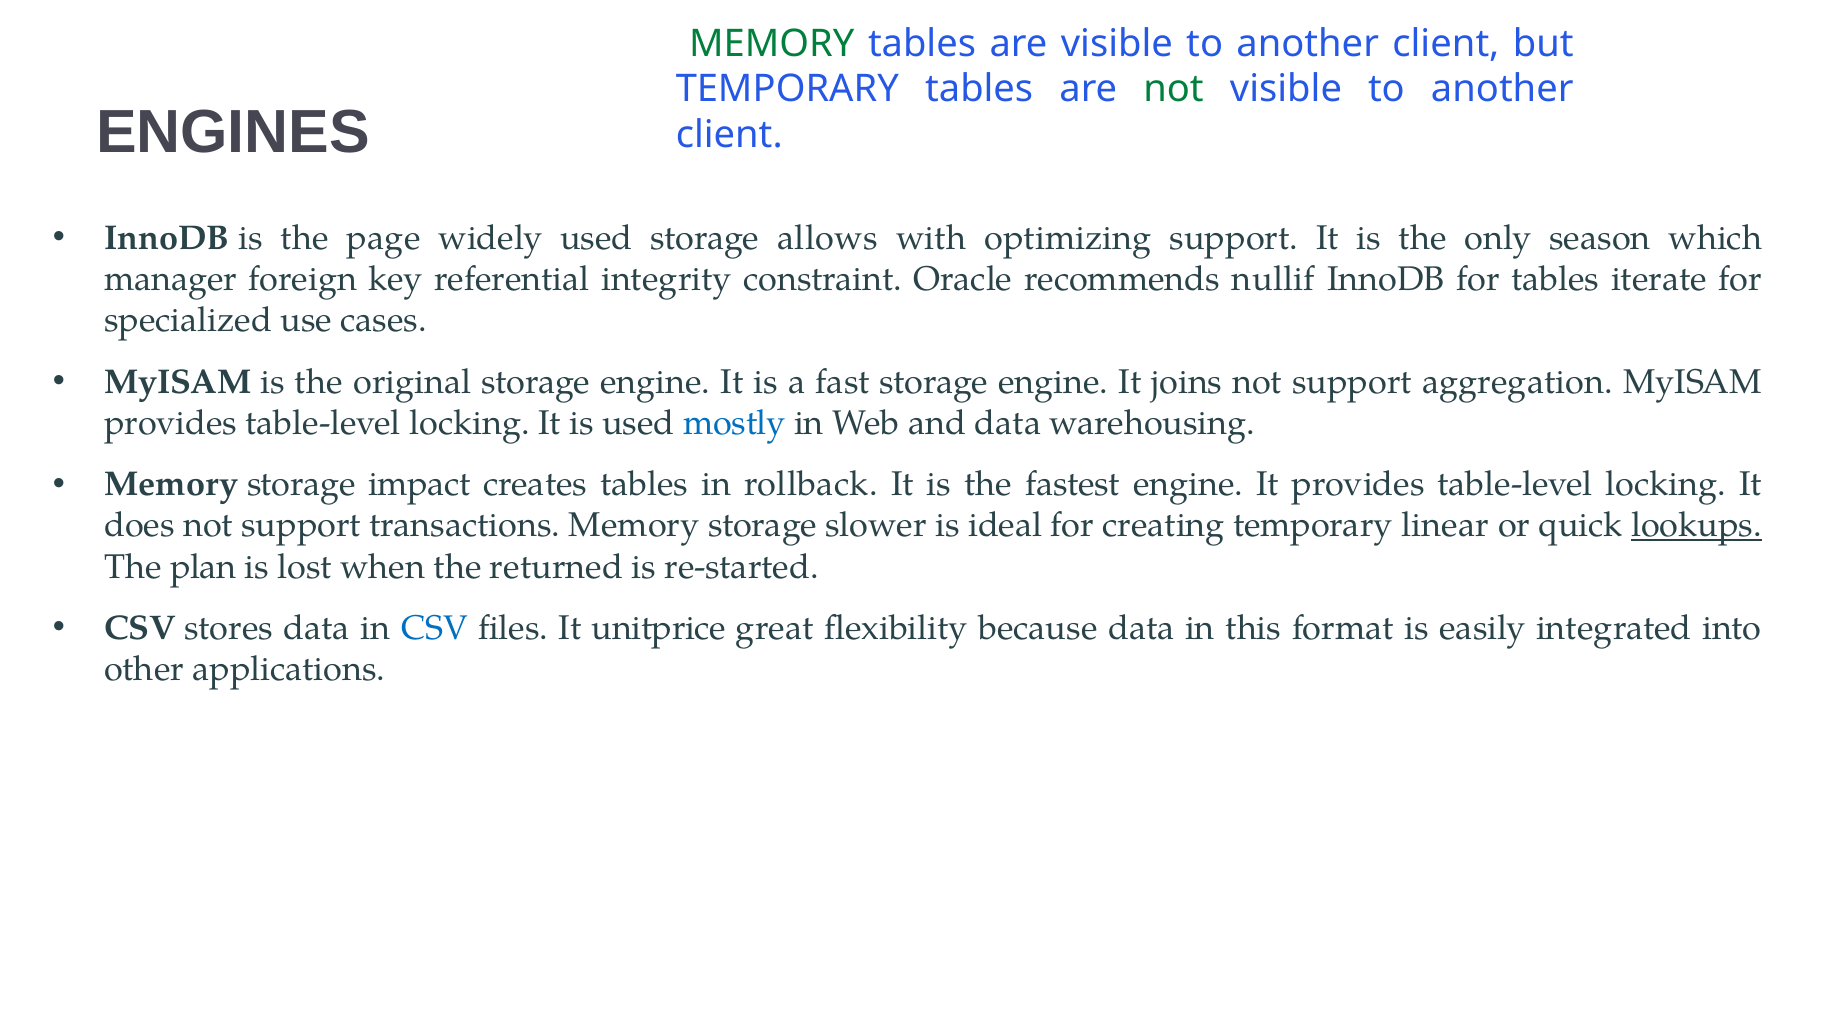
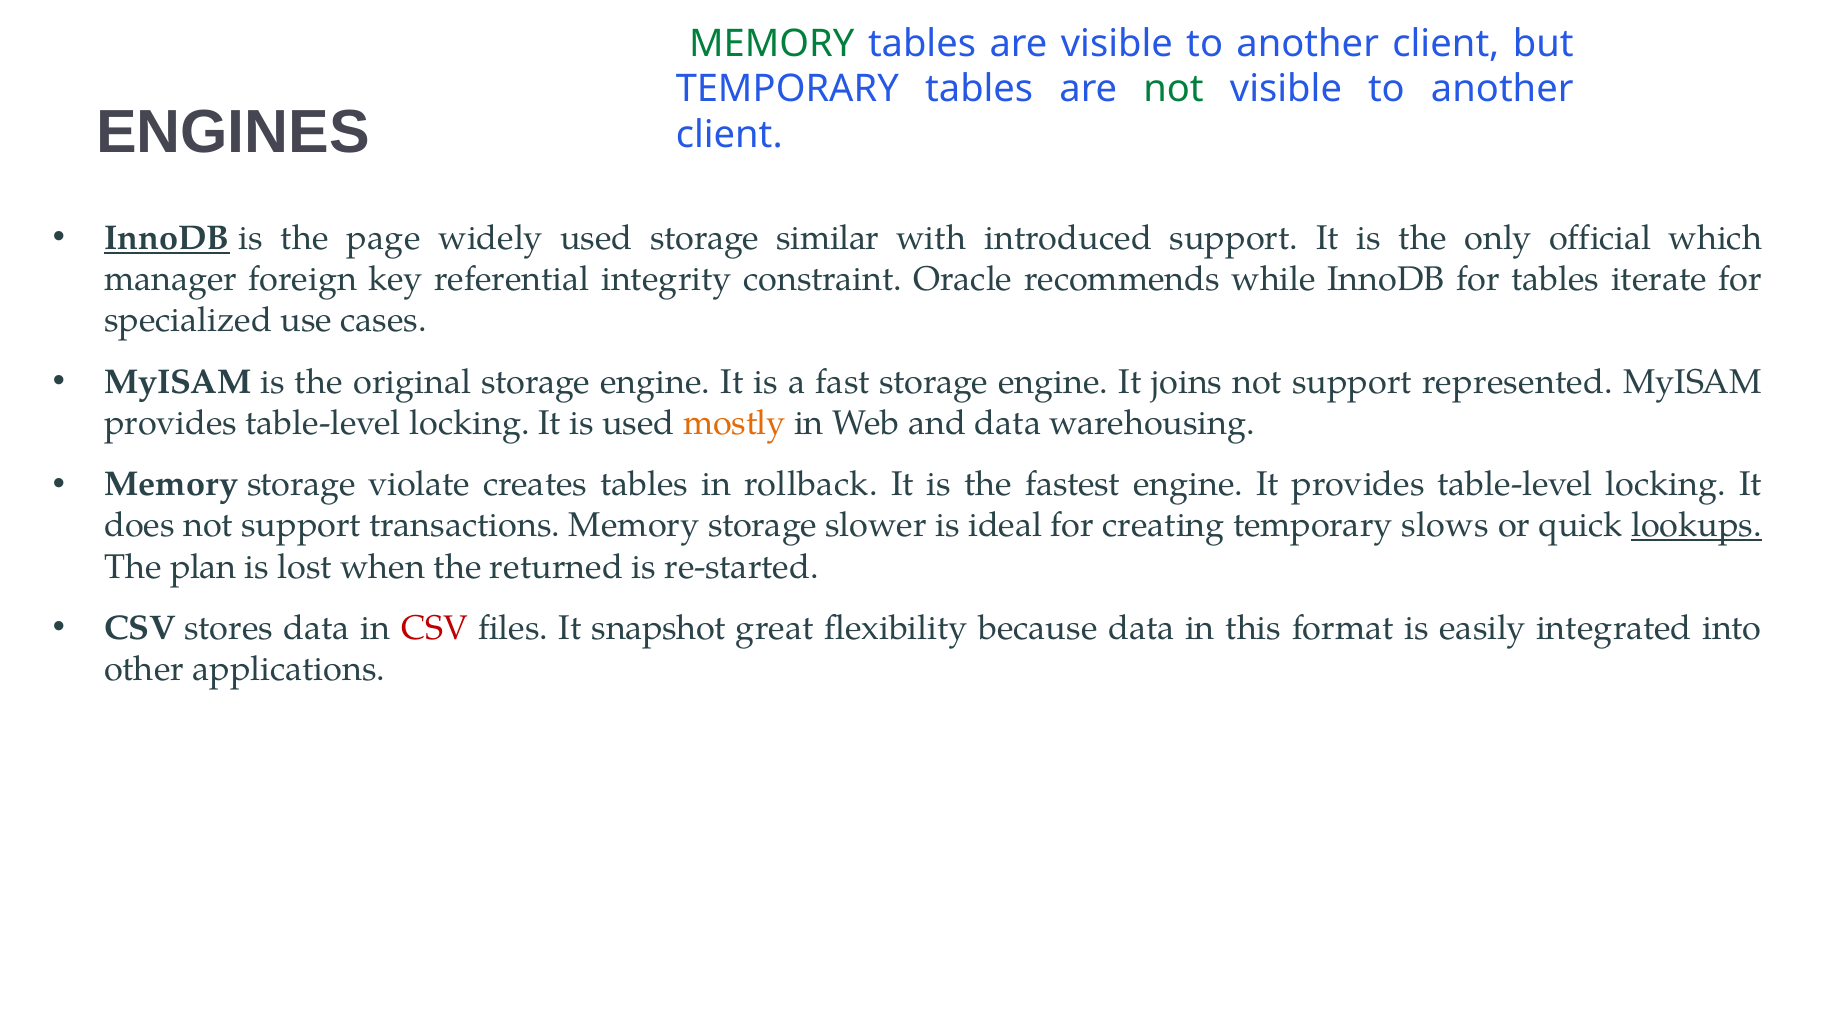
InnoDB underline: none -> present (167, 238)
allows: allows -> similar (828, 238)
optimizing: optimizing -> introduced (1068, 238)
season: season -> official (1600, 238)
nullif: nullif -> while (1274, 279)
aggregation: aggregation -> represented (1518, 382)
mostly colour: blue -> orange (735, 423)
impact: impact -> violate (419, 485)
linear: linear -> slows (1445, 526)
CSV colour: blue -> red (435, 629)
unitprice: unitprice -> snapshot (659, 629)
